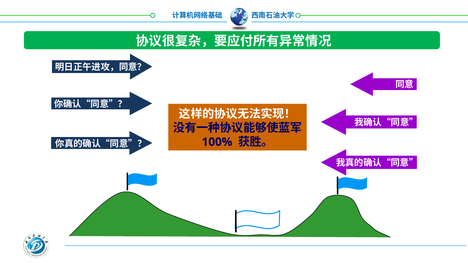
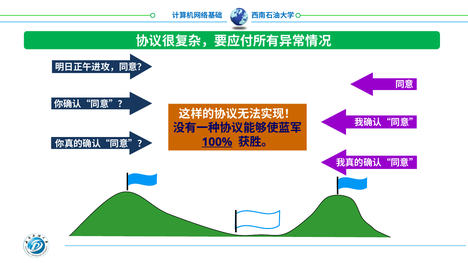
100% underline: none -> present (217, 142)
